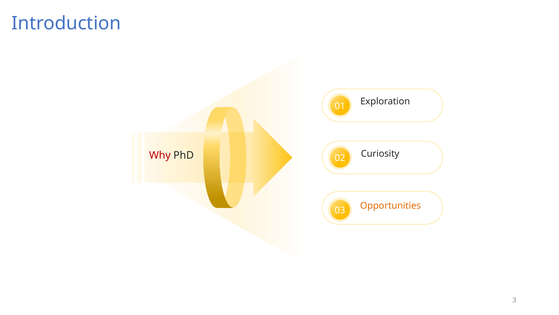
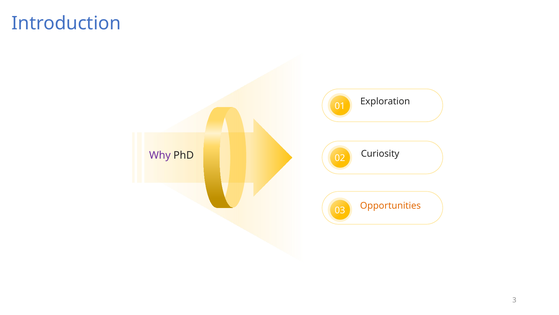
Why colour: red -> purple (160, 155)
